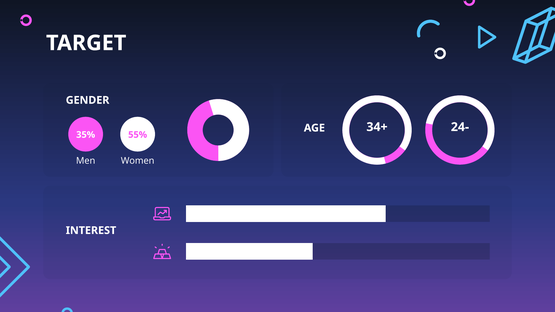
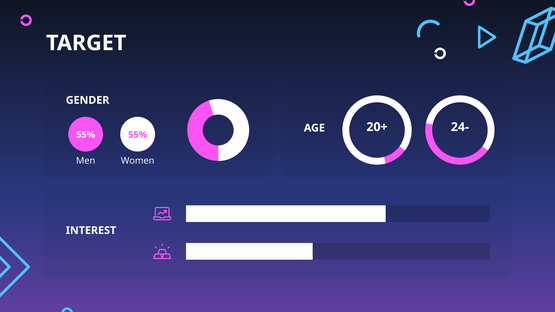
34+: 34+ -> 20+ (377, 127)
35%: 35% -> 55% (86, 135)
